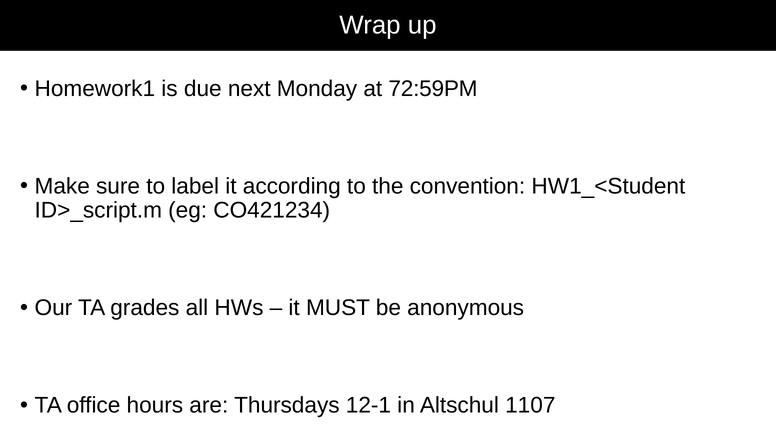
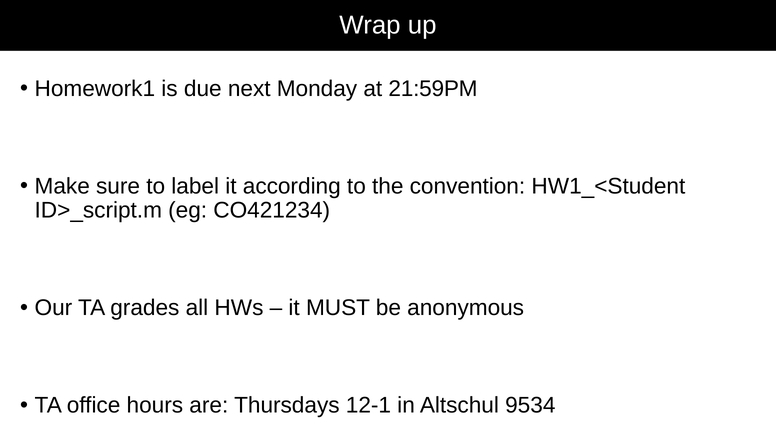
72:59PM: 72:59PM -> 21:59PM (433, 89)
1107: 1107 -> 9534 (530, 406)
